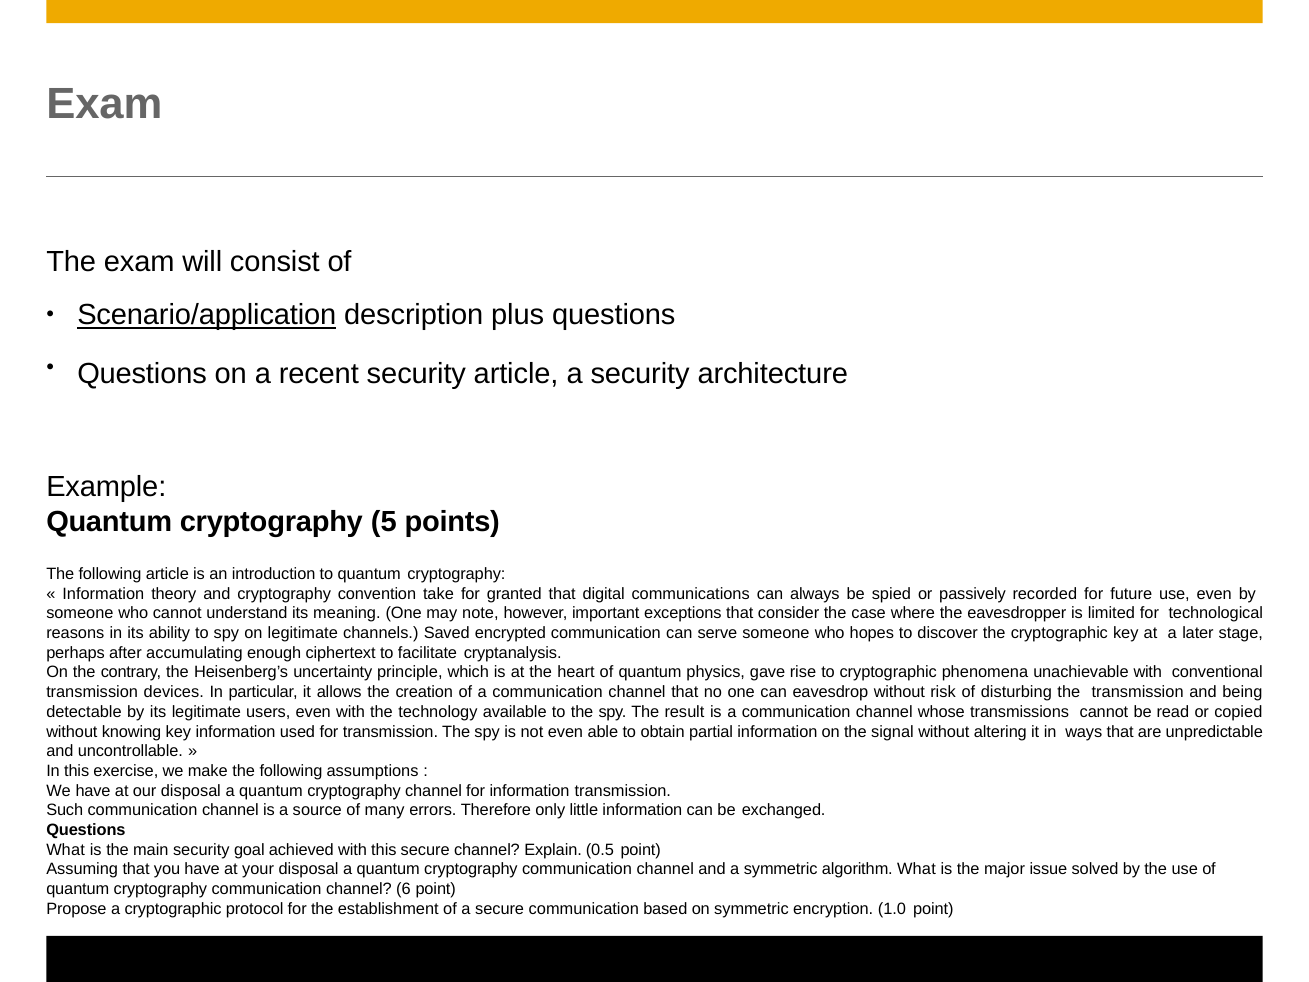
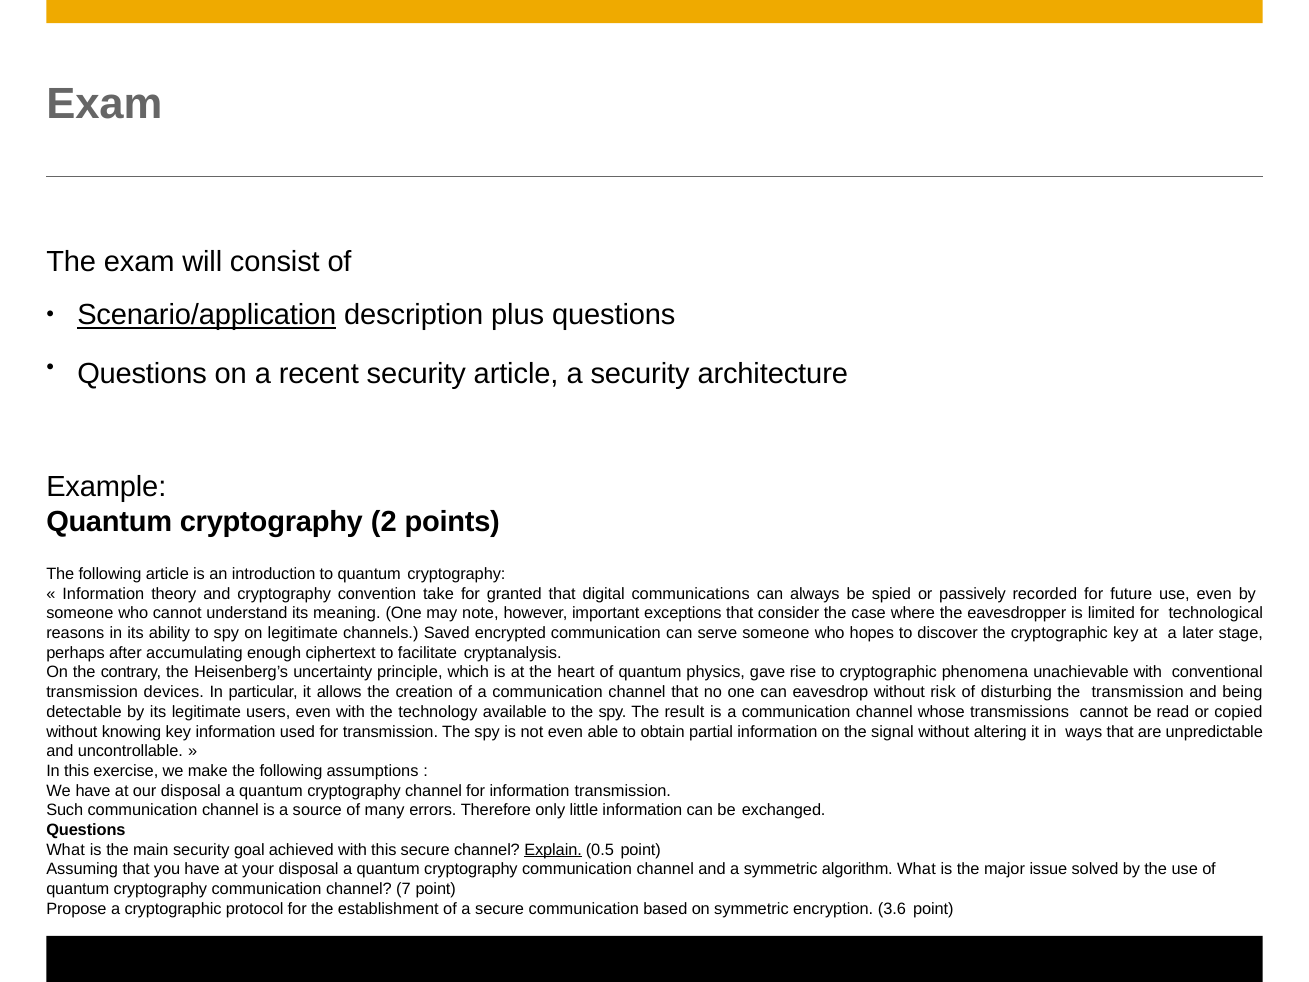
5: 5 -> 2 (384, 522)
Explain underline: none -> present (553, 850)
6: 6 -> 7 (403, 889)
1.0: 1.0 -> 3.6 (892, 909)
